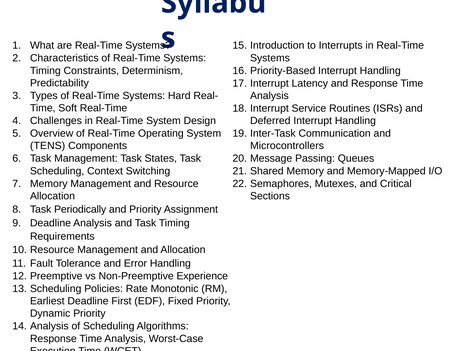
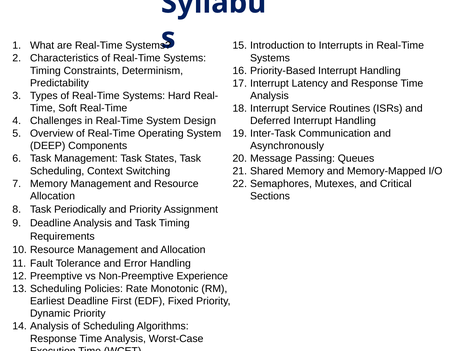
TENS: TENS -> DEEP (48, 146)
Microcontrollers: Microcontrollers -> Asynchronously (287, 146)
